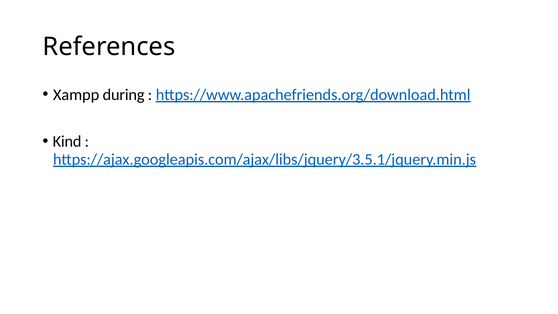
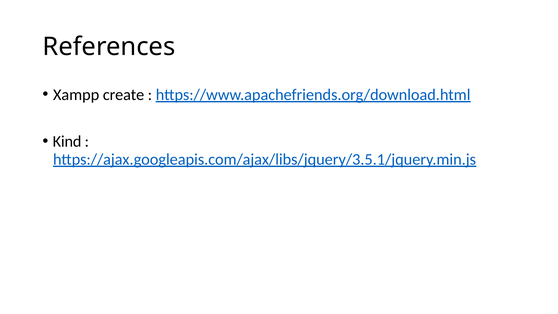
during: during -> create (124, 95)
